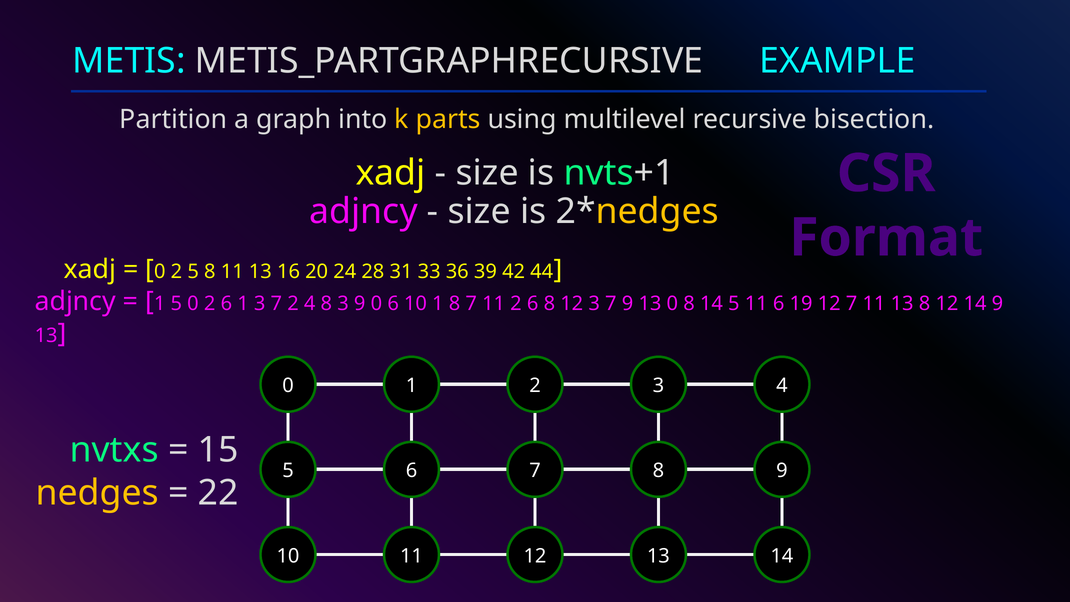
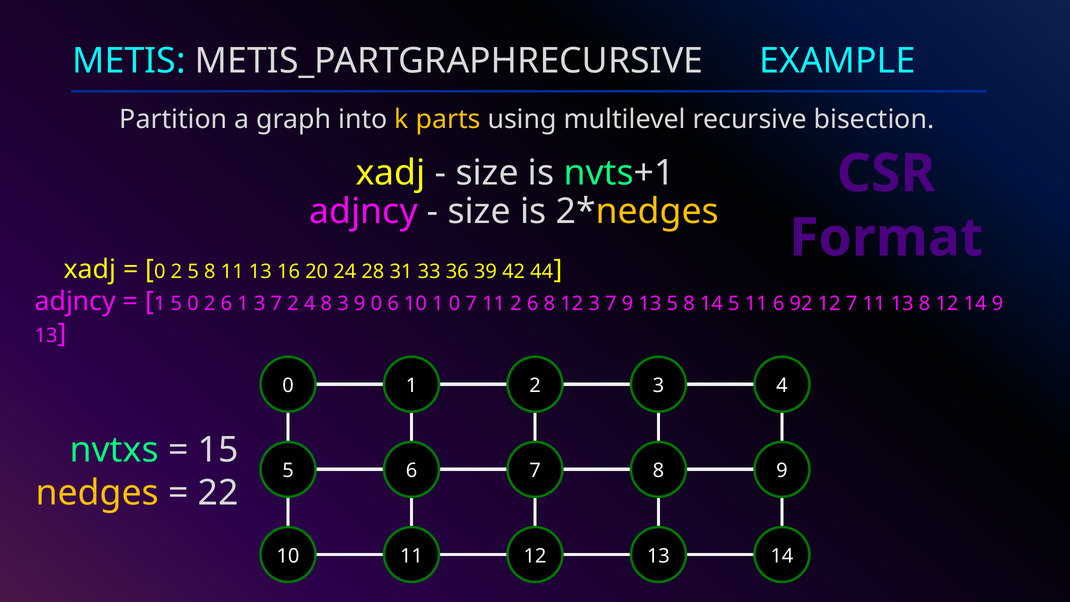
1 8: 8 -> 0 (455, 304)
13 0: 0 -> 5 (672, 304)
19: 19 -> 92 (801, 304)
